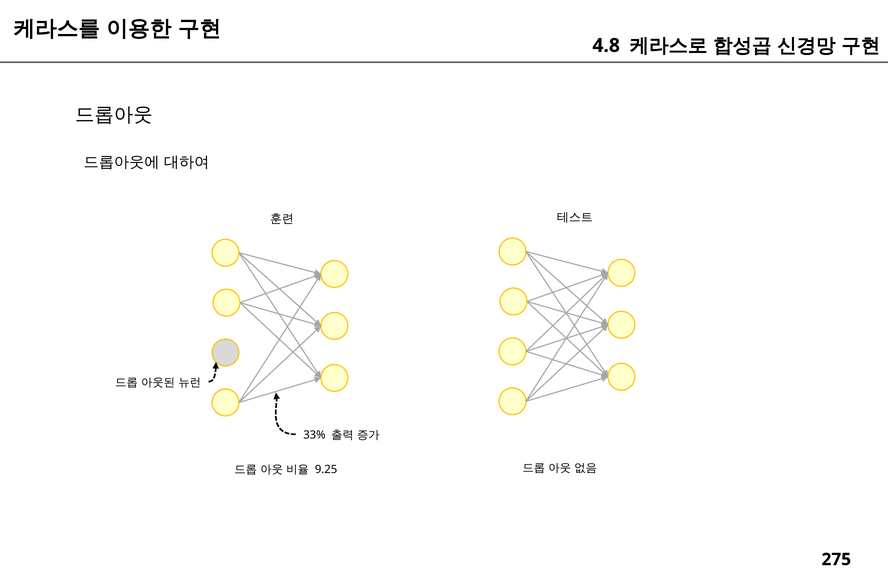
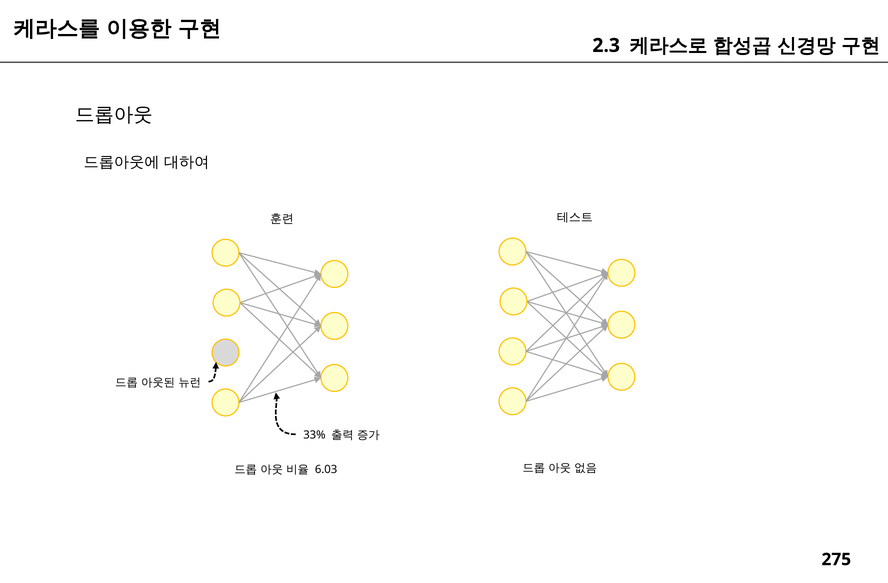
4.8: 4.8 -> 2.3 (606, 46)
9.25: 9.25 -> 6.03 (326, 470)
